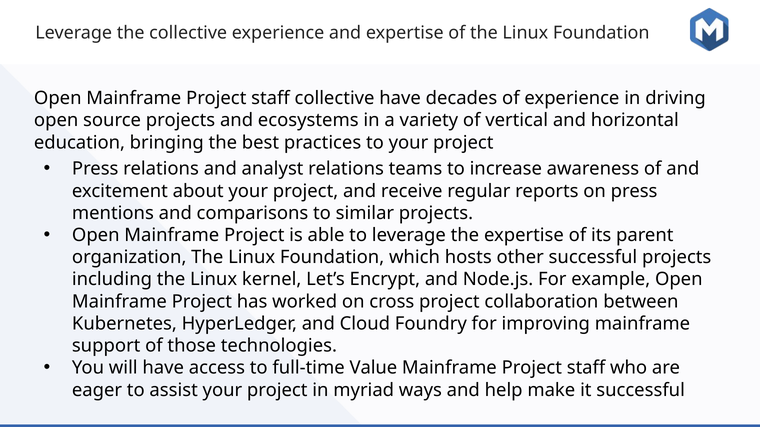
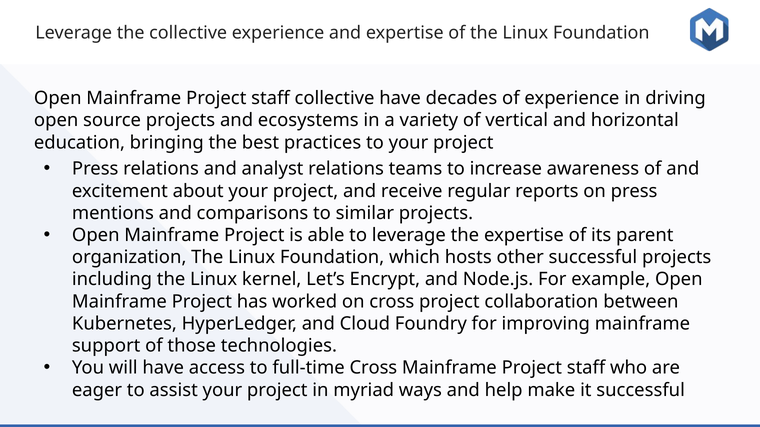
full-time Value: Value -> Cross (373, 368)
